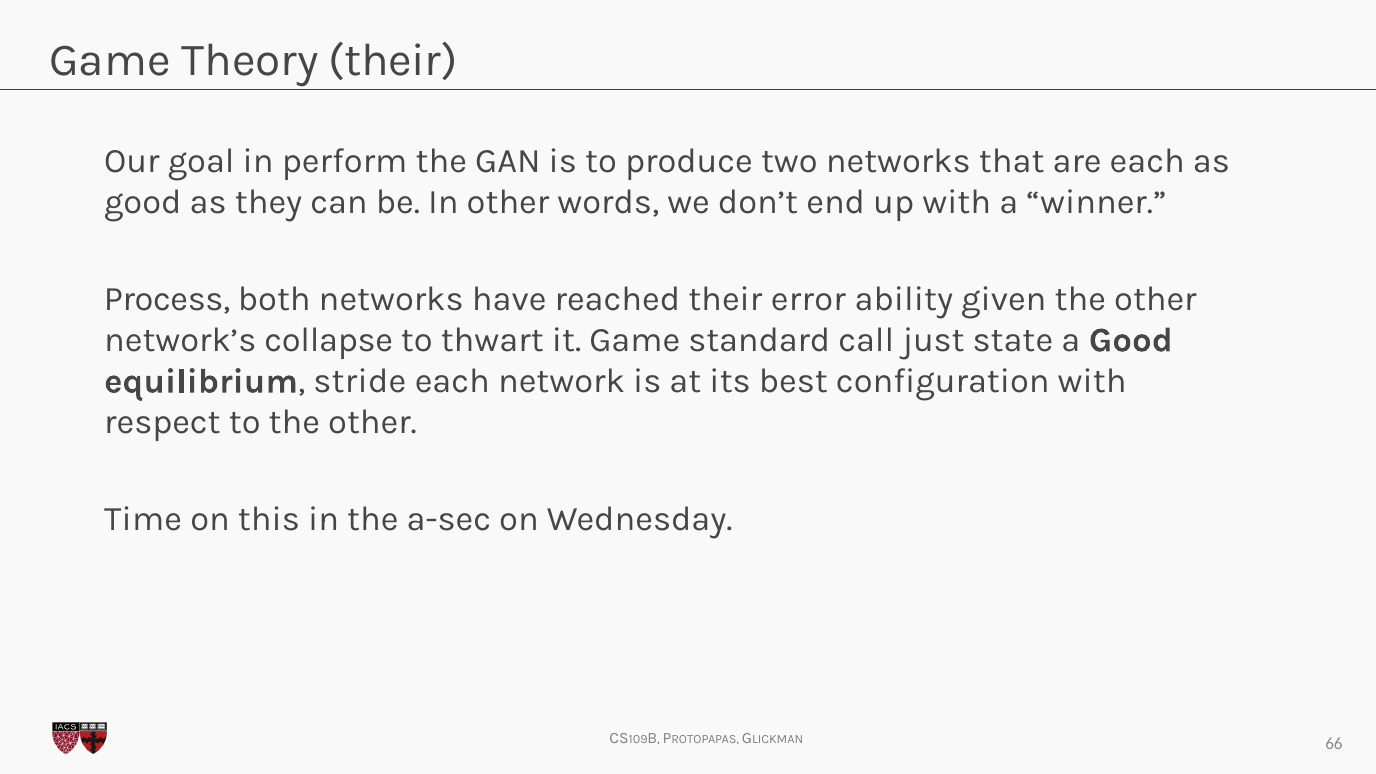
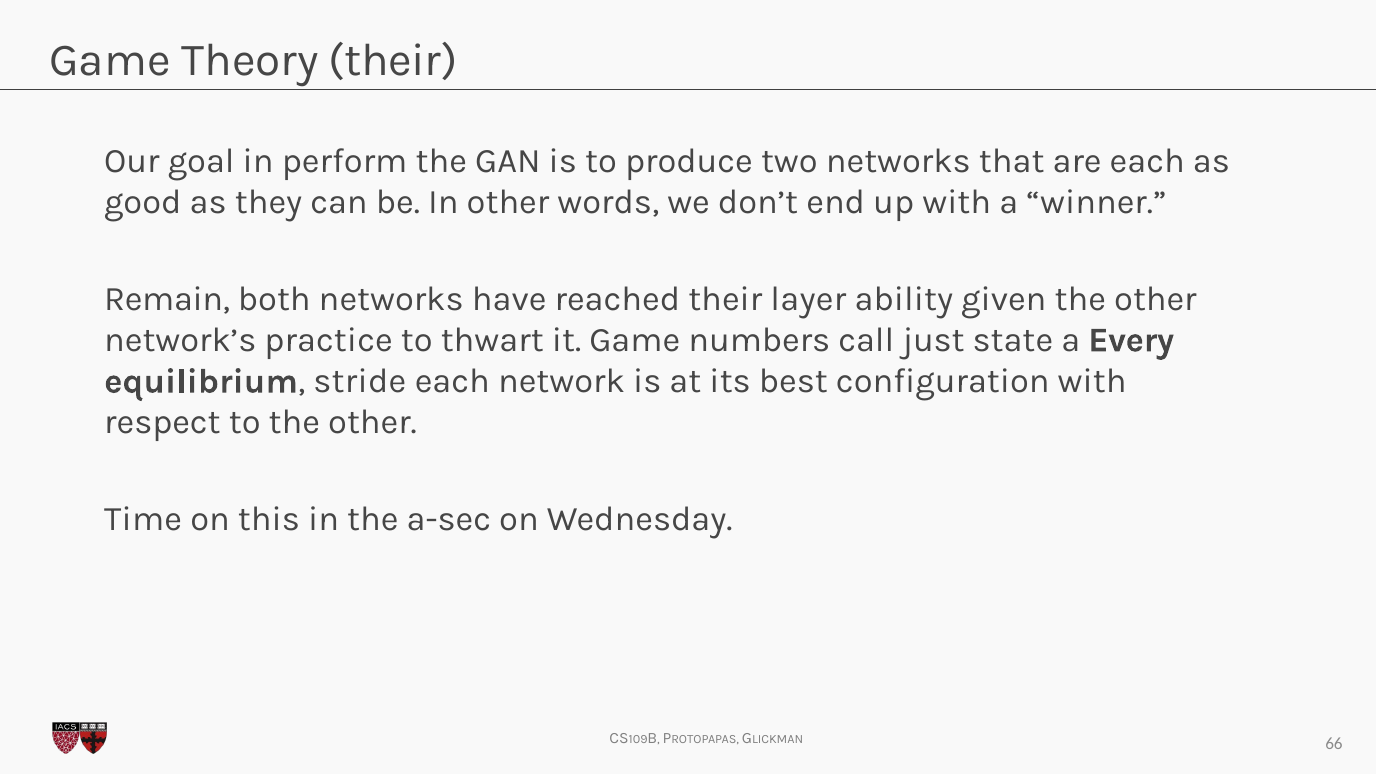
Process: Process -> Remain (167, 299)
error: error -> layer (808, 299)
collapse: collapse -> practice (329, 340)
standard: standard -> numbers (759, 340)
a Good: Good -> Every (1131, 340)
